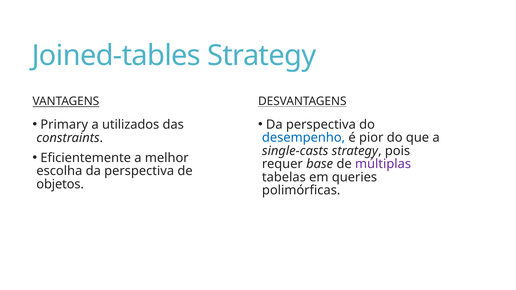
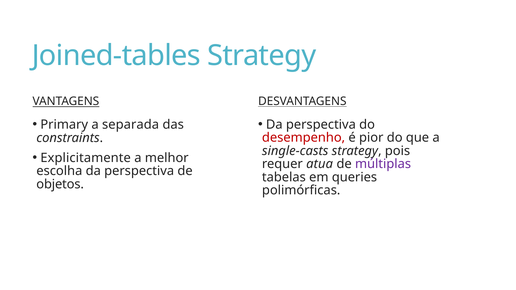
utilizados: utilizados -> separada (131, 125)
desempenho colour: blue -> red (304, 138)
Eficientemente: Eficientemente -> Explicitamente (86, 158)
base: base -> atua (320, 164)
